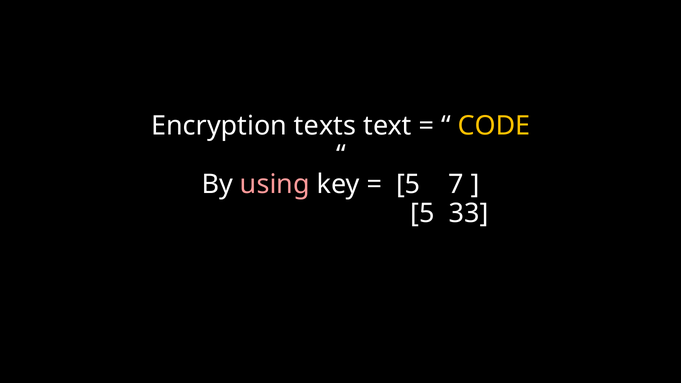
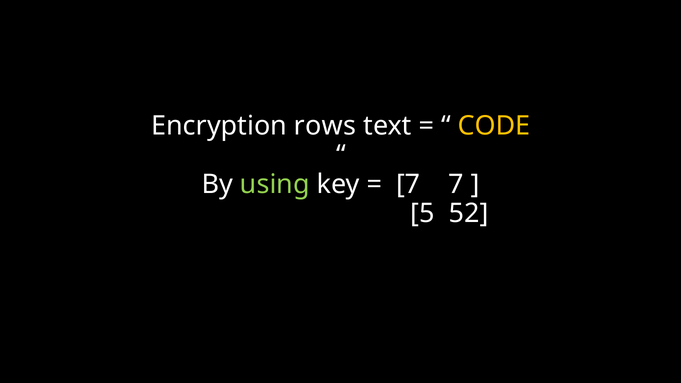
texts: texts -> rows (325, 126)
using colour: pink -> light green (275, 184)
5: 5 -> 7 (408, 184)
33: 33 -> 52 (469, 213)
